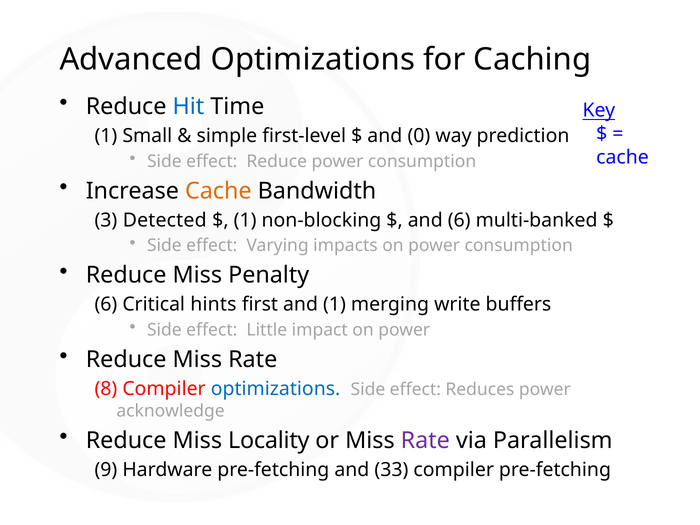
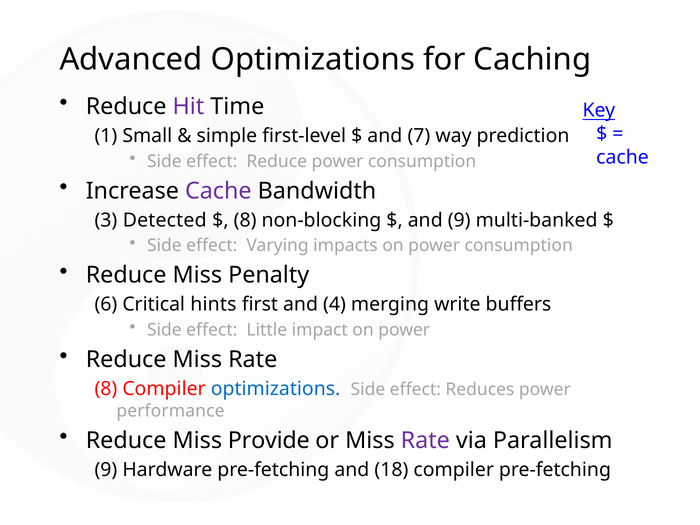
Hit colour: blue -> purple (188, 107)
0: 0 -> 7 (419, 136)
Cache colour: orange -> purple (218, 191)
1: 1 -> 8 (245, 220)
and 6: 6 -> 9 (459, 220)
and 1: 1 -> 4 (334, 305)
acknowledge: acknowledge -> performance (170, 411)
Locality: Locality -> Provide (269, 441)
33: 33 -> 18 (391, 470)
